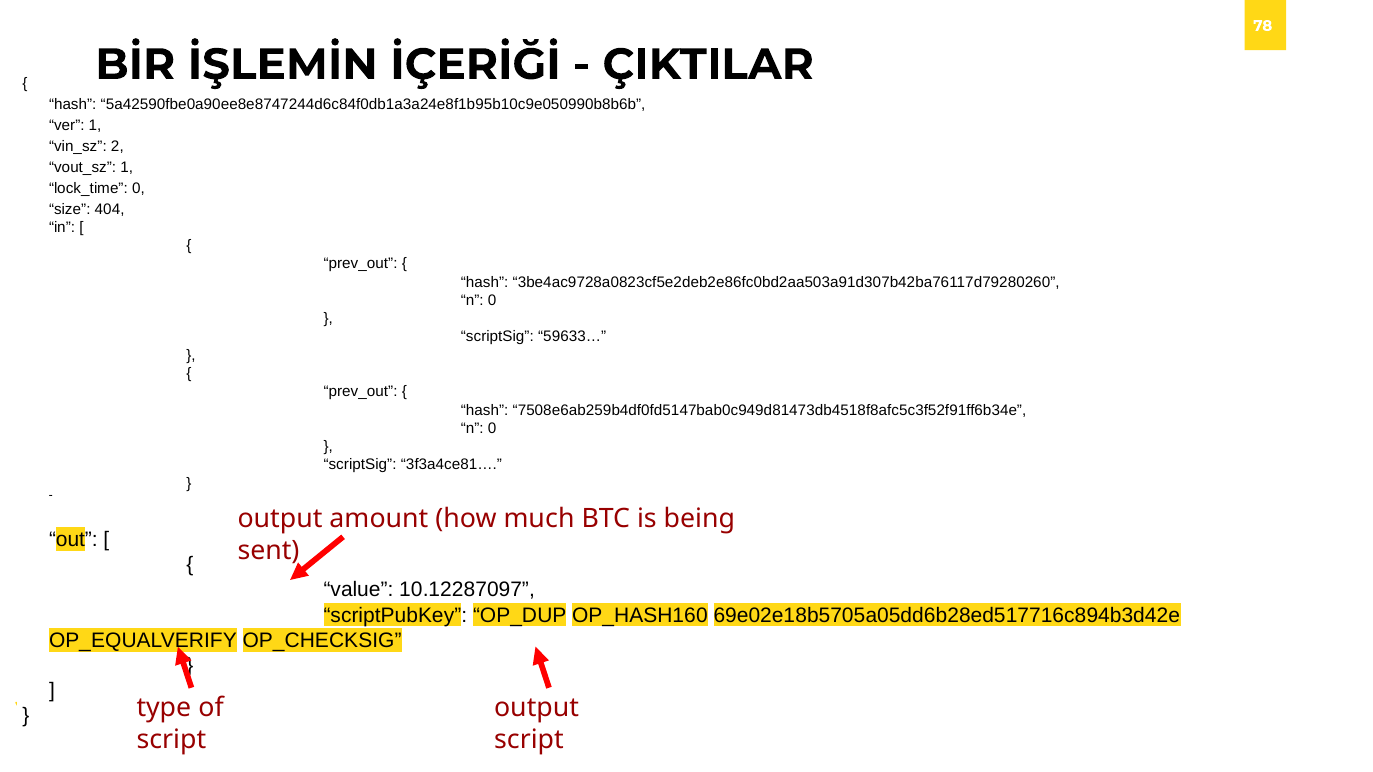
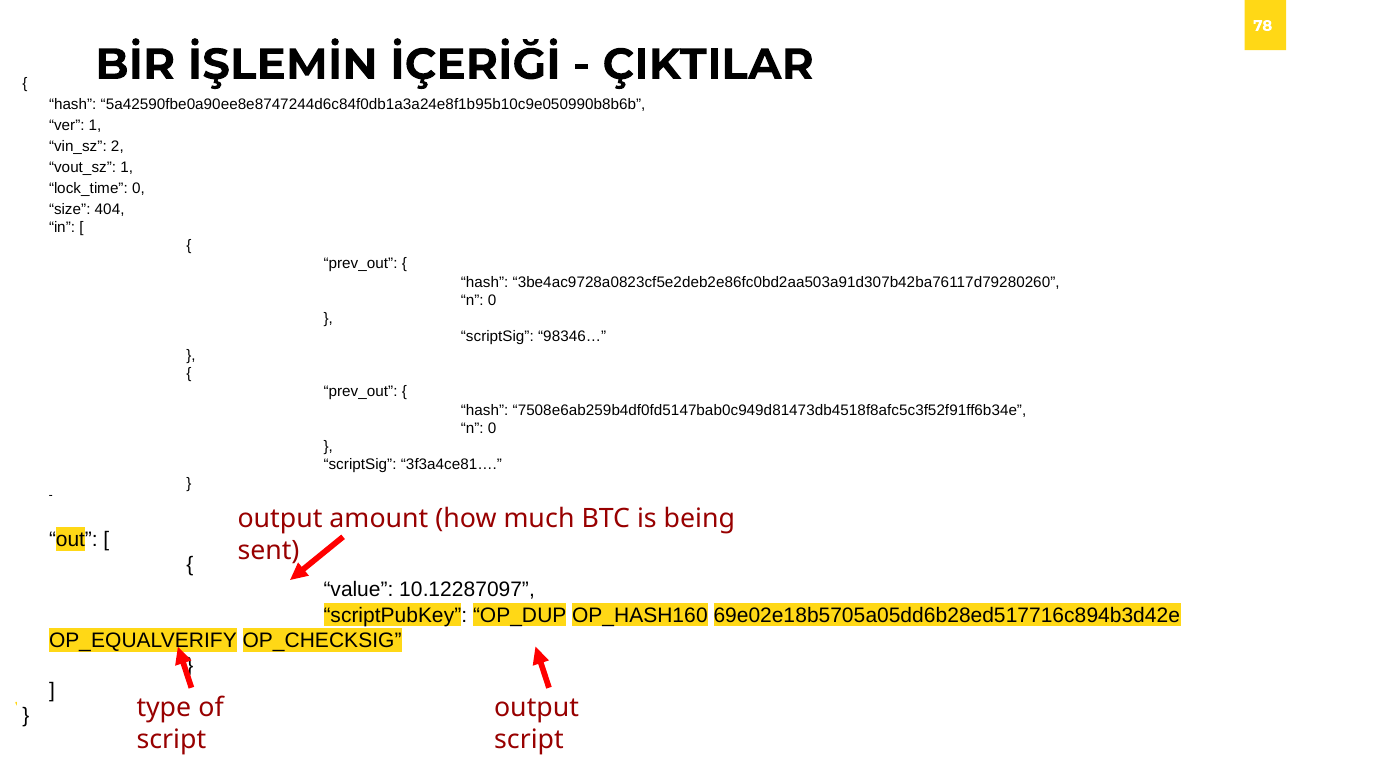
59633…: 59633… -> 98346… (572, 337)
